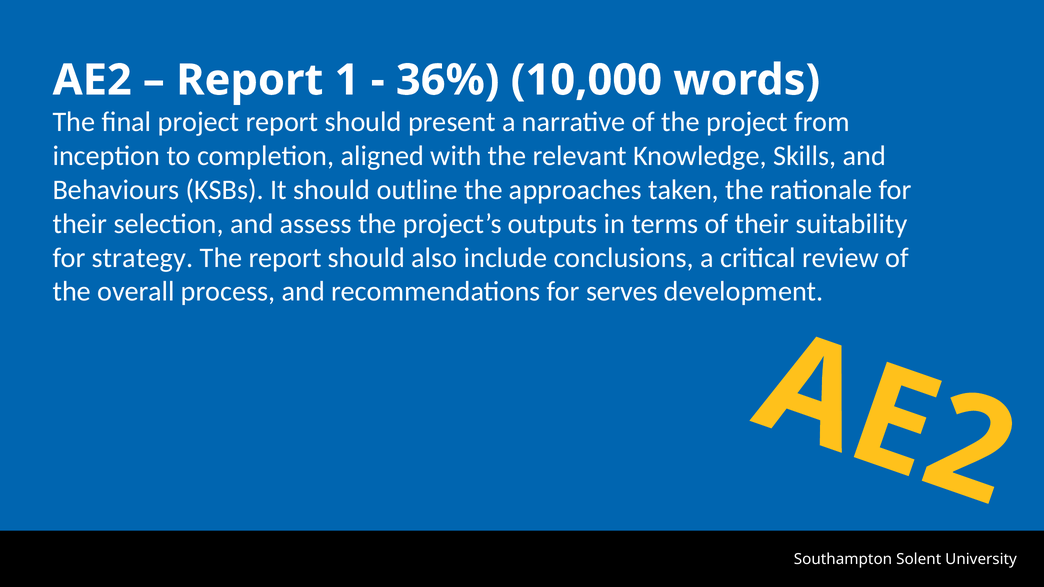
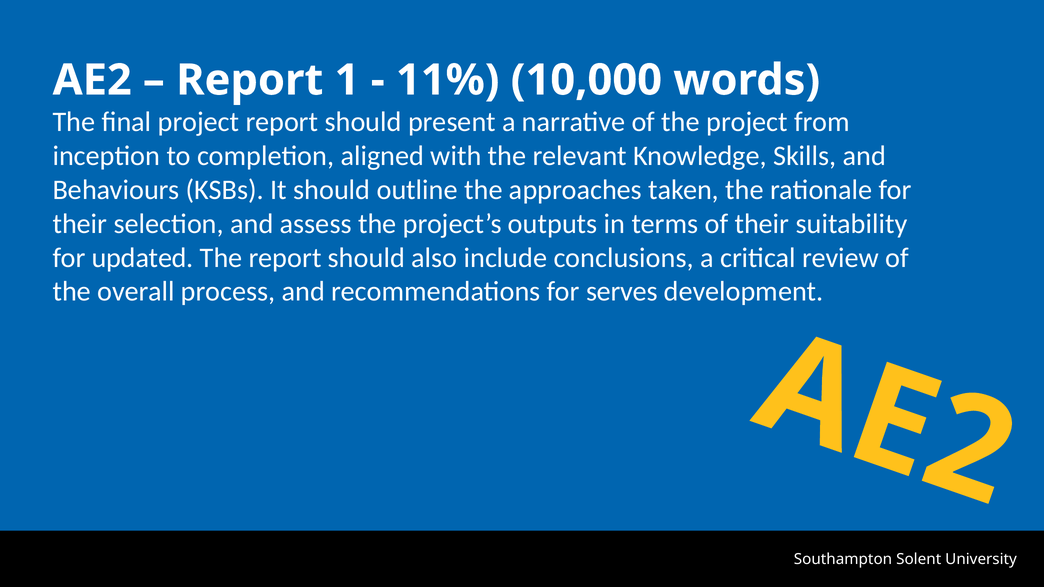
36%: 36% -> 11% (448, 80)
strategy: strategy -> updated (143, 258)
